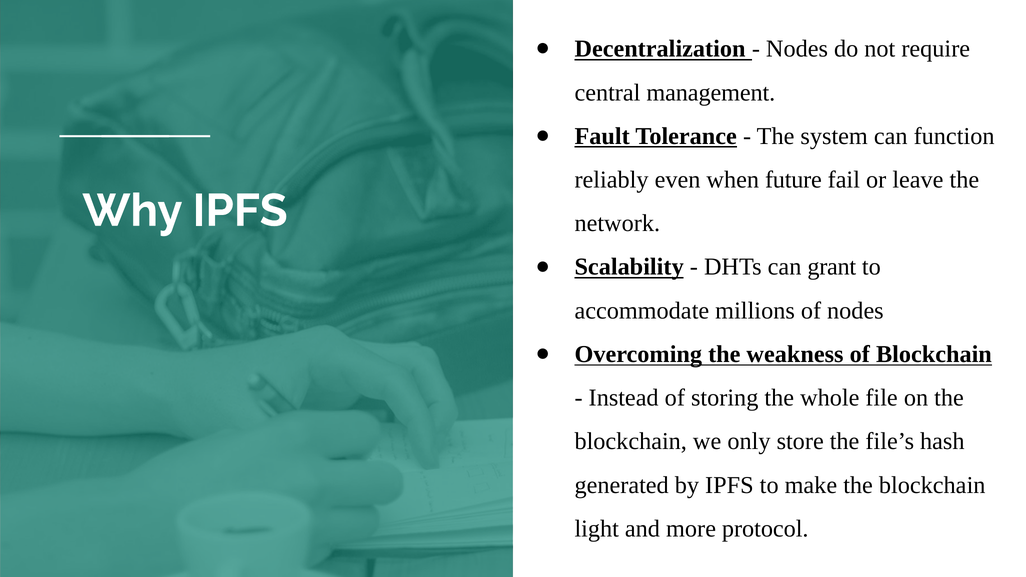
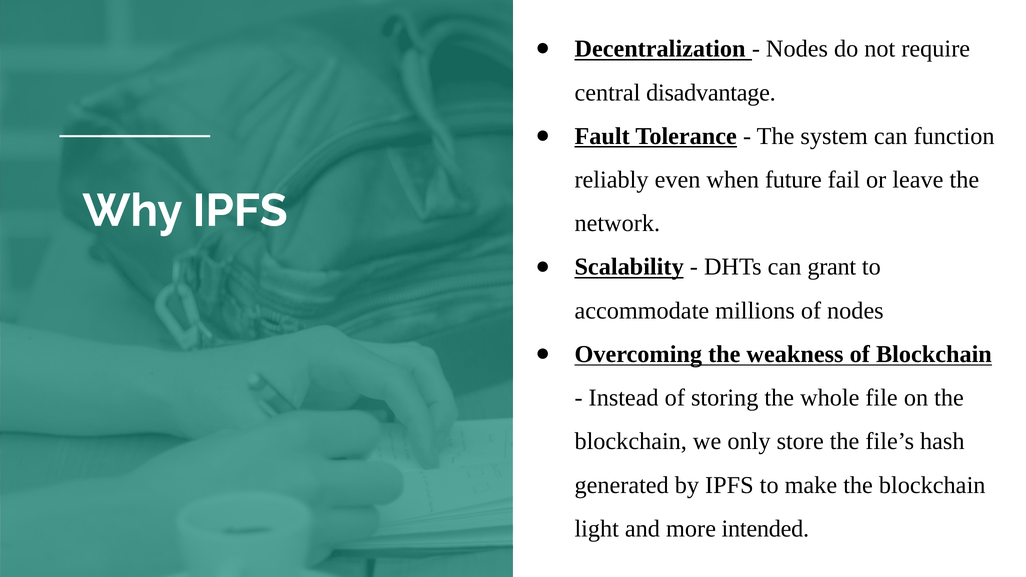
management: management -> disadvantage (711, 93)
protocol: protocol -> intended (765, 529)
